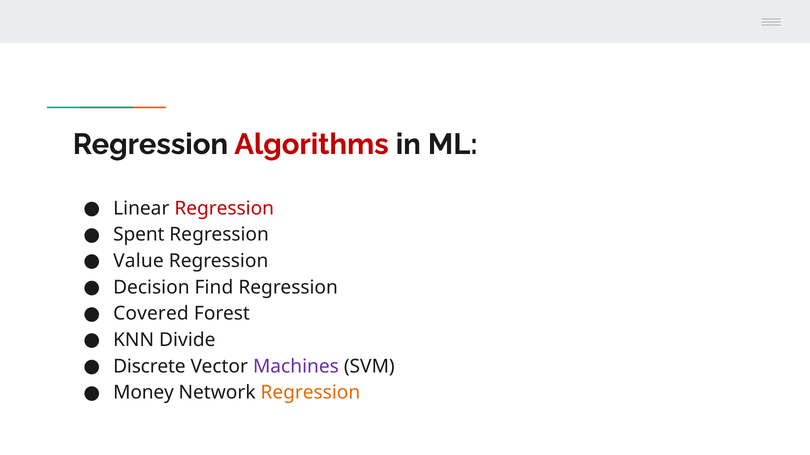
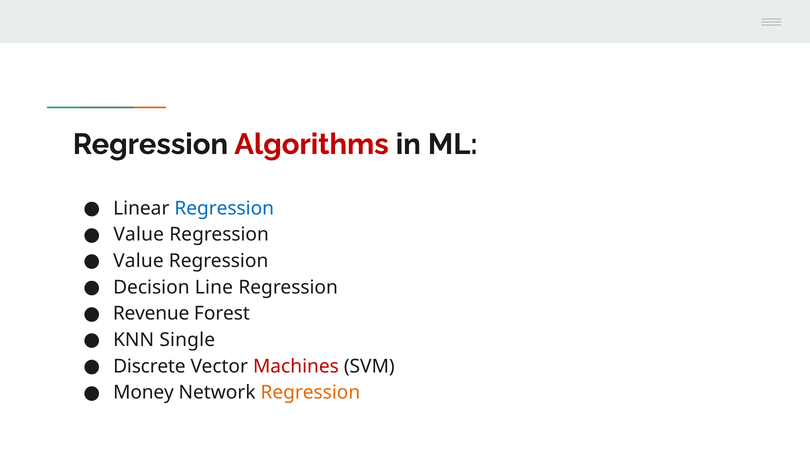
Regression colour: red -> blue (224, 208)
Spent: Spent -> Value (139, 235)
Find: Find -> Line (214, 288)
Covered: Covered -> Revenue (151, 314)
Divide: Divide -> Single (187, 340)
Machines colour: purple -> red (296, 367)
